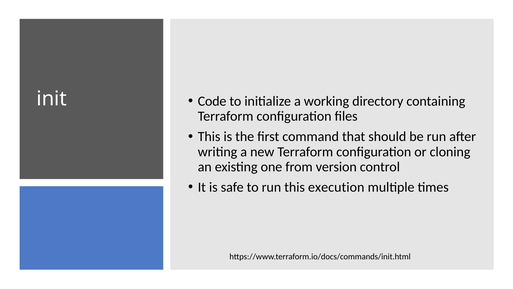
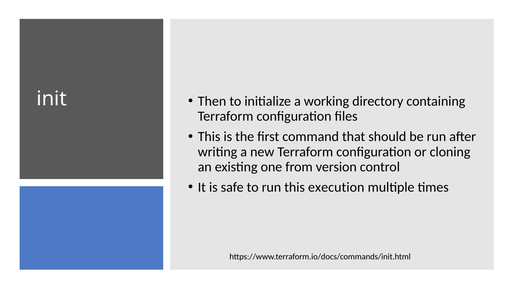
Code: Code -> Then (212, 101)
